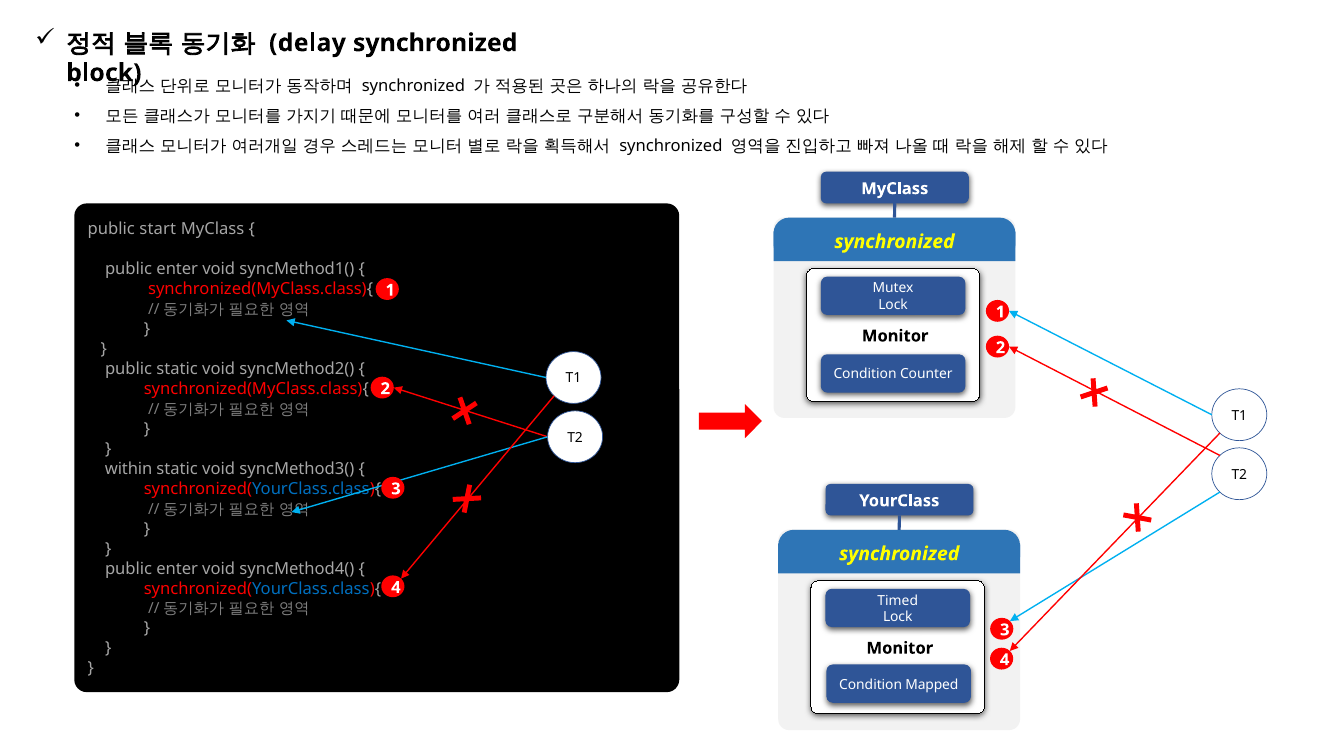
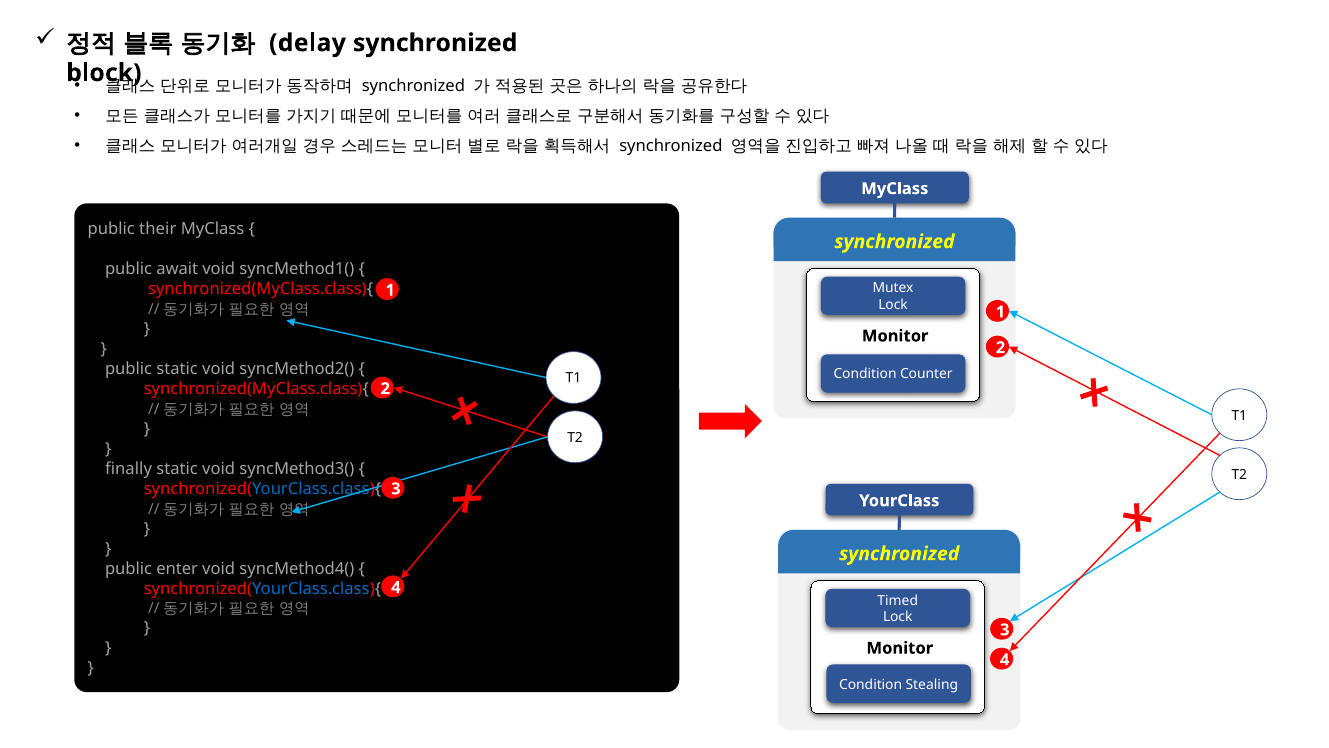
start: start -> their (158, 229)
enter: enter -> await (177, 269)
within: within -> finally (129, 469)
Mapped: Mapped -> Stealing (932, 684)
